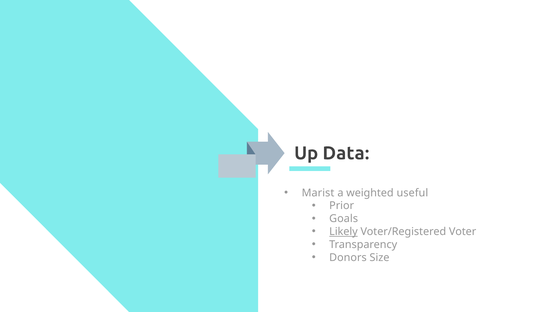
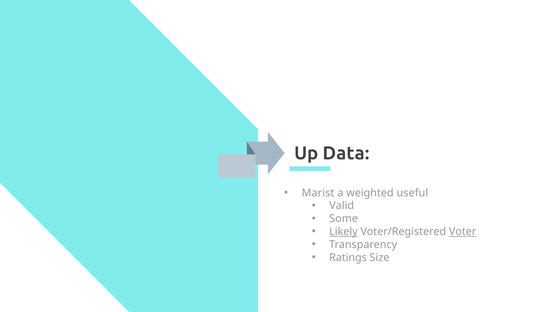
Prior: Prior -> Valid (342, 206)
Goals: Goals -> Some (344, 218)
Voter underline: none -> present (463, 231)
Donors: Donors -> Ratings (348, 257)
